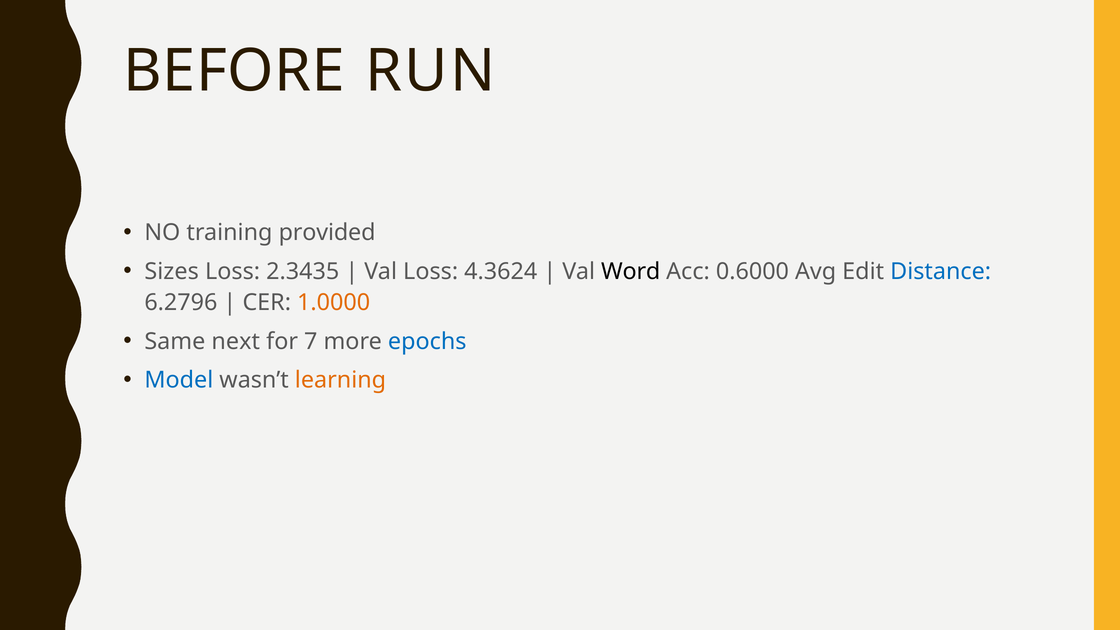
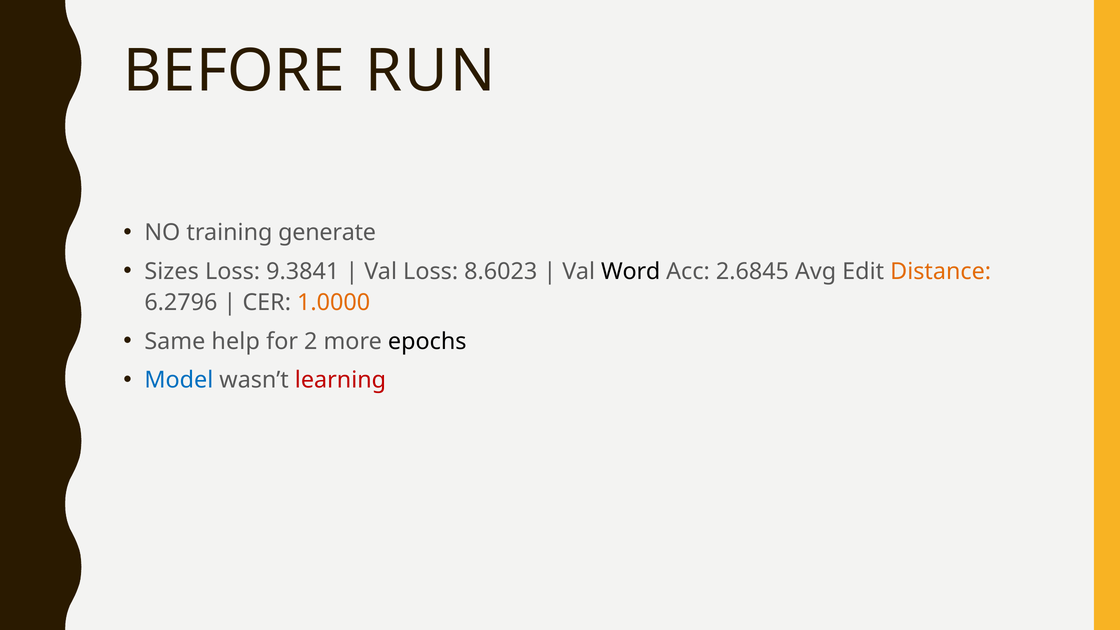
provided: provided -> generate (327, 233)
2.3435: 2.3435 -> 9.3841 (303, 272)
4.3624: 4.3624 -> 8.6023 (501, 272)
0.6000: 0.6000 -> 2.6845 (752, 272)
Distance colour: blue -> orange (941, 272)
next: next -> help (236, 341)
7: 7 -> 2 (311, 341)
epochs colour: blue -> black (427, 341)
learning colour: orange -> red (340, 380)
